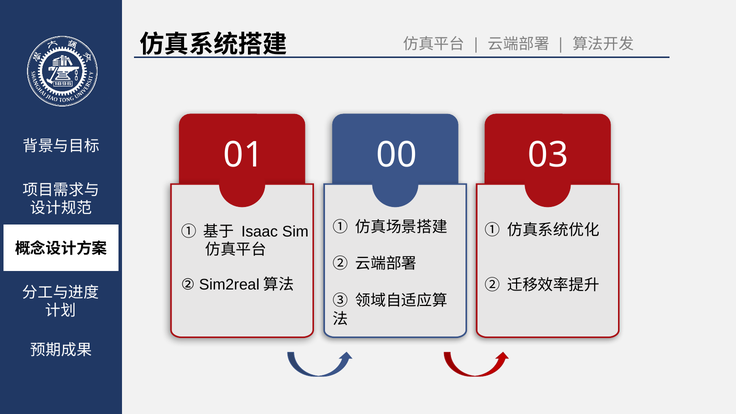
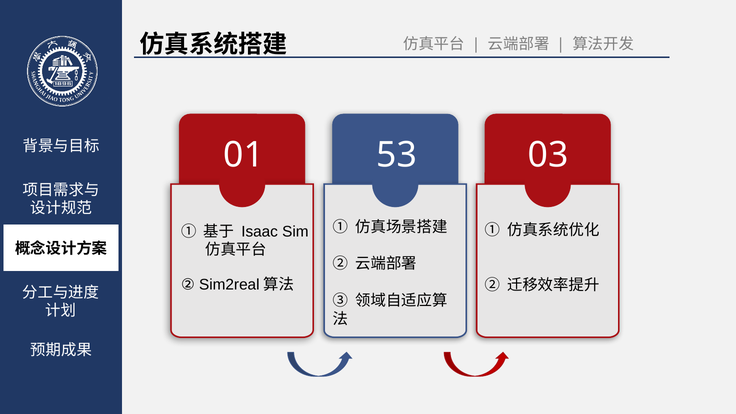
00: 00 -> 53 (397, 155)
